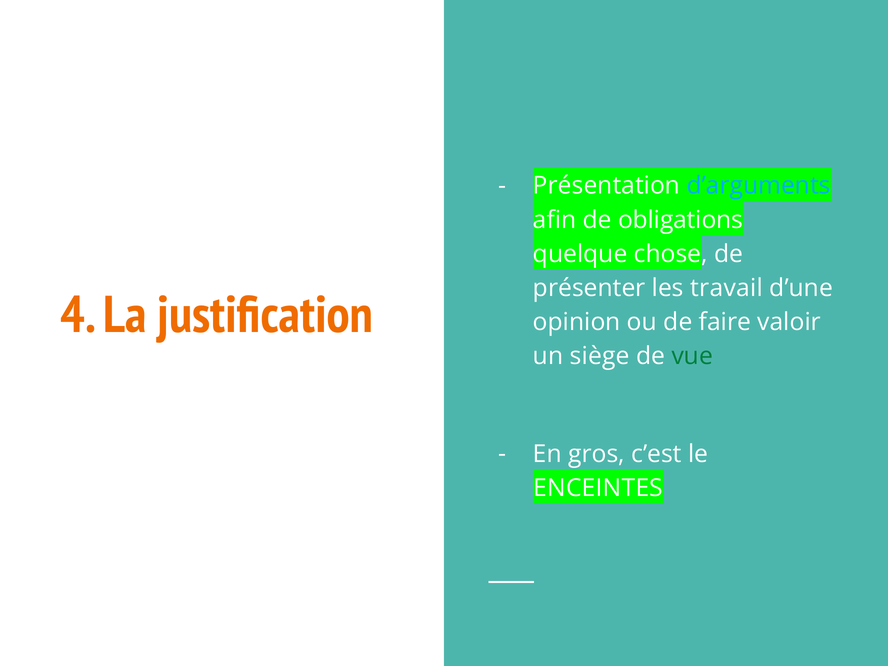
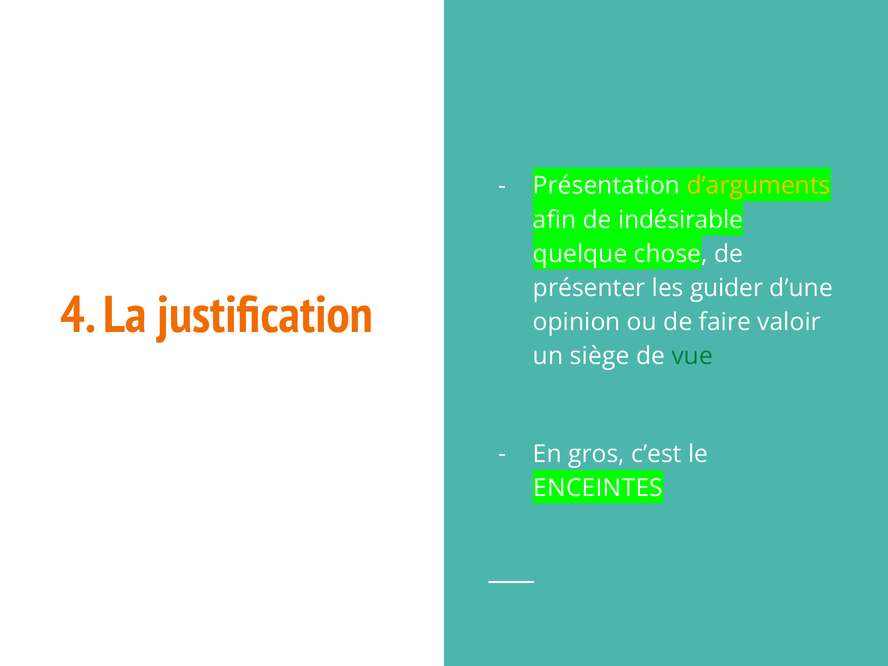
d’arguments colour: light blue -> yellow (759, 186)
obligations: obligations -> indésirable (681, 220)
travail: travail -> guider (727, 288)
